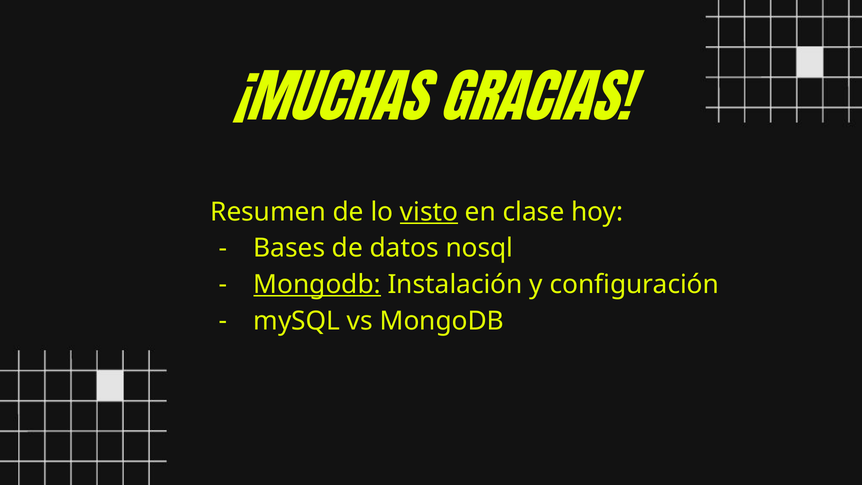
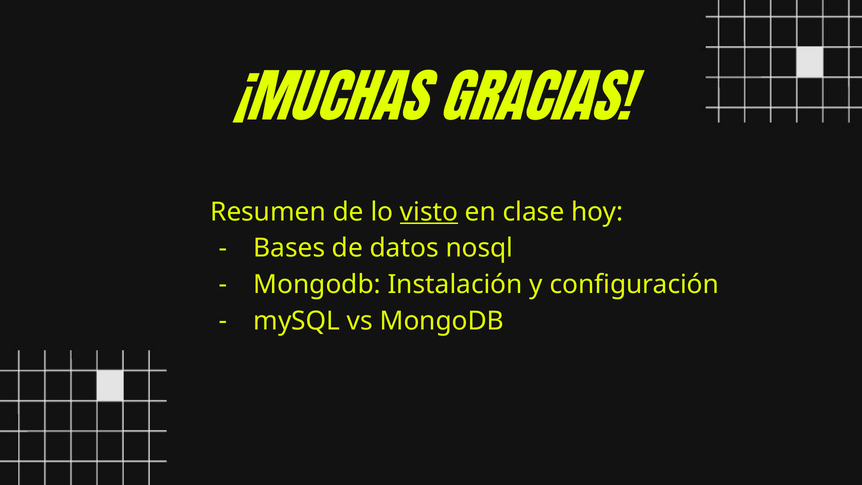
Mongodb underline: present -> none (317, 284)
